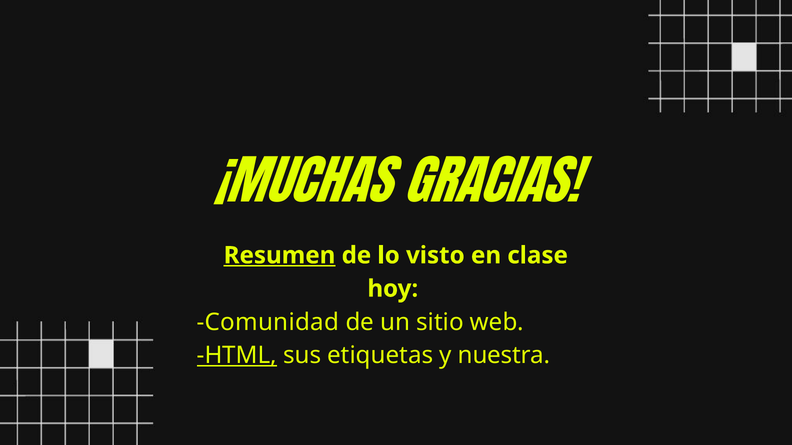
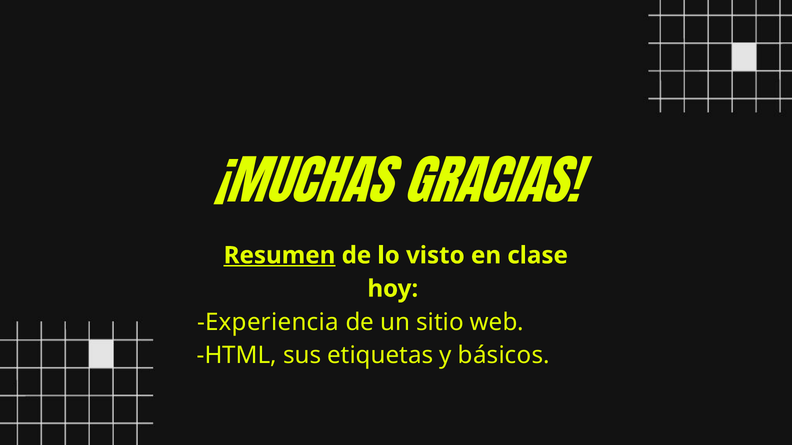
Comunidad: Comunidad -> Experiencia (268, 322)
HTML underline: present -> none (237, 356)
nuestra: nuestra -> básicos (504, 356)
